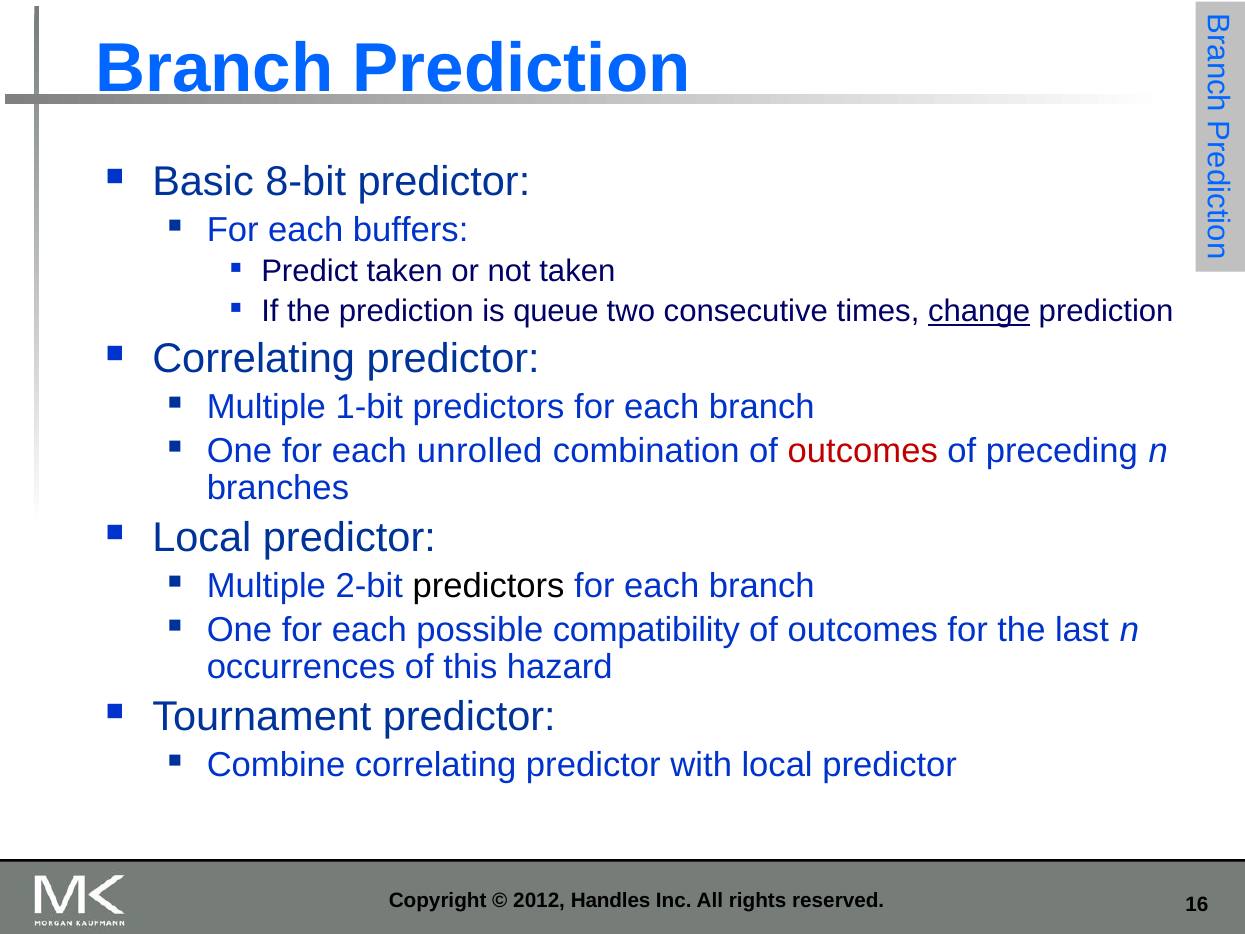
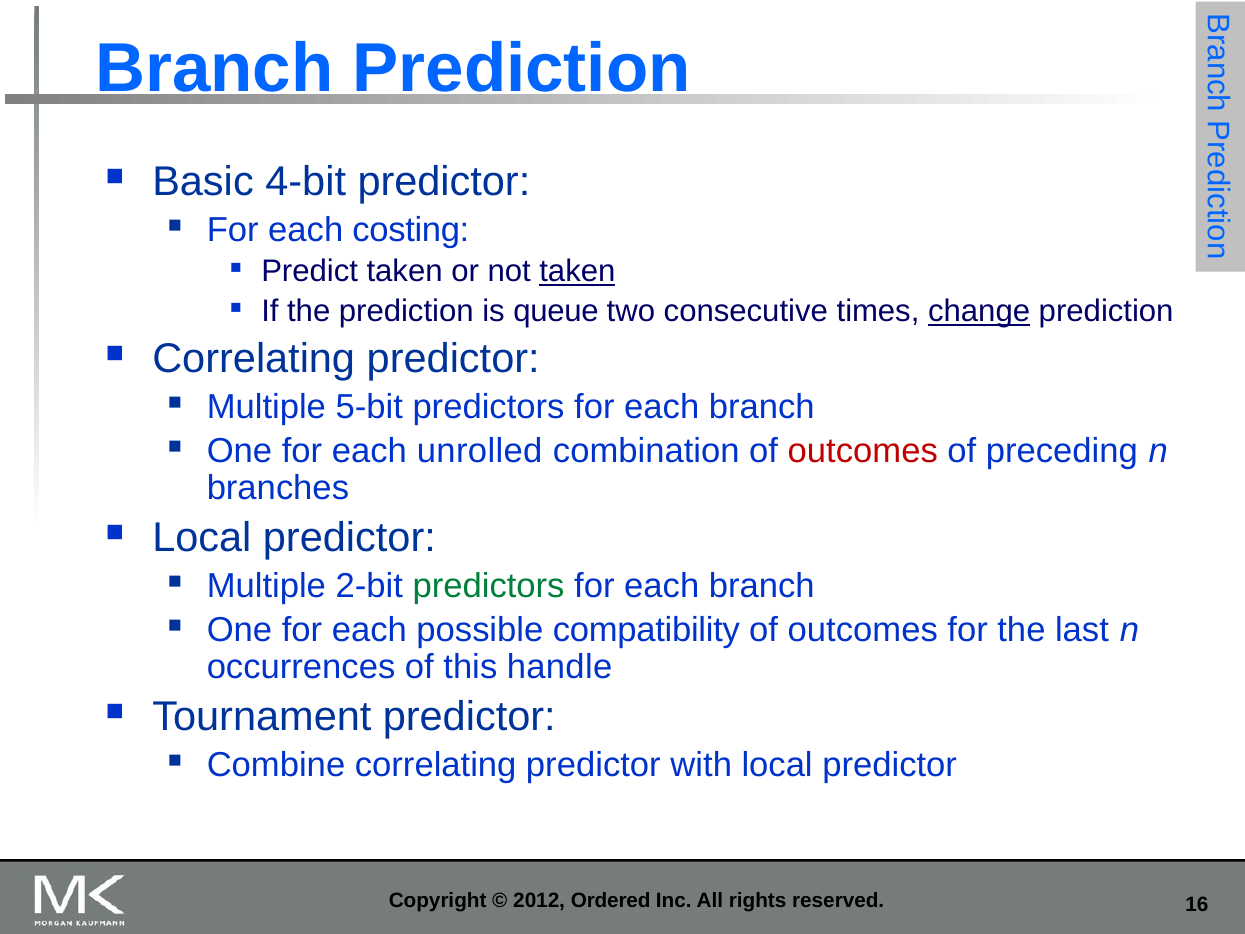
8-bit: 8-bit -> 4-bit (306, 182)
buffers: buffers -> costing (411, 230)
taken underline: none -> present (577, 271)
1-bit: 1-bit -> 5-bit (369, 407)
predictors colour: black -> green (489, 586)
hazard: hazard -> handle (560, 667)
Handles: Handles -> Ordered (611, 900)
